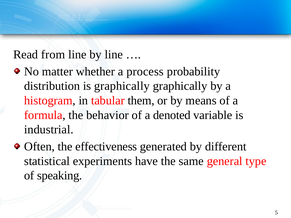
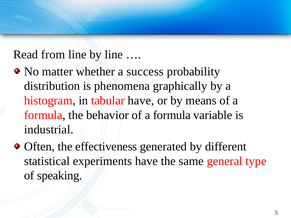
process: process -> success (145, 72)
is graphically: graphically -> phenomena (122, 86)
tabular them: them -> have (141, 101)
behavior of a denoted: denoted -> formula (172, 115)
